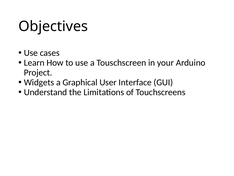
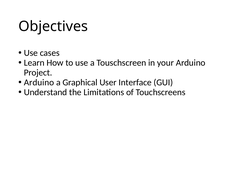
Widgets: Widgets -> Arduino (39, 82)
